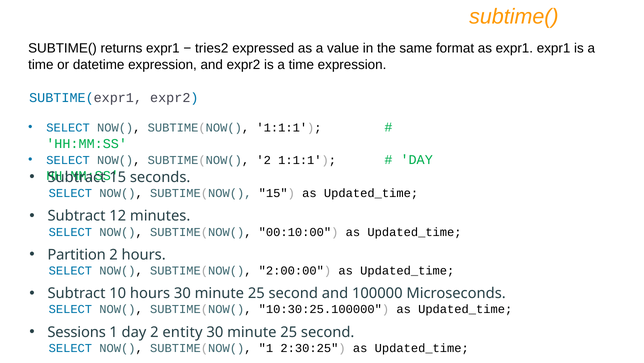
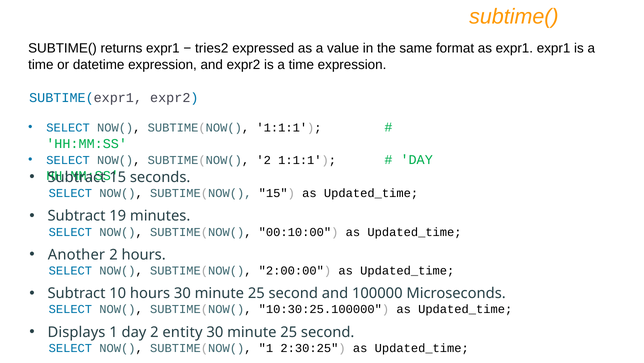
12: 12 -> 19 (118, 216)
Partition: Partition -> Another (76, 254)
Sessions: Sessions -> Displays (76, 331)
